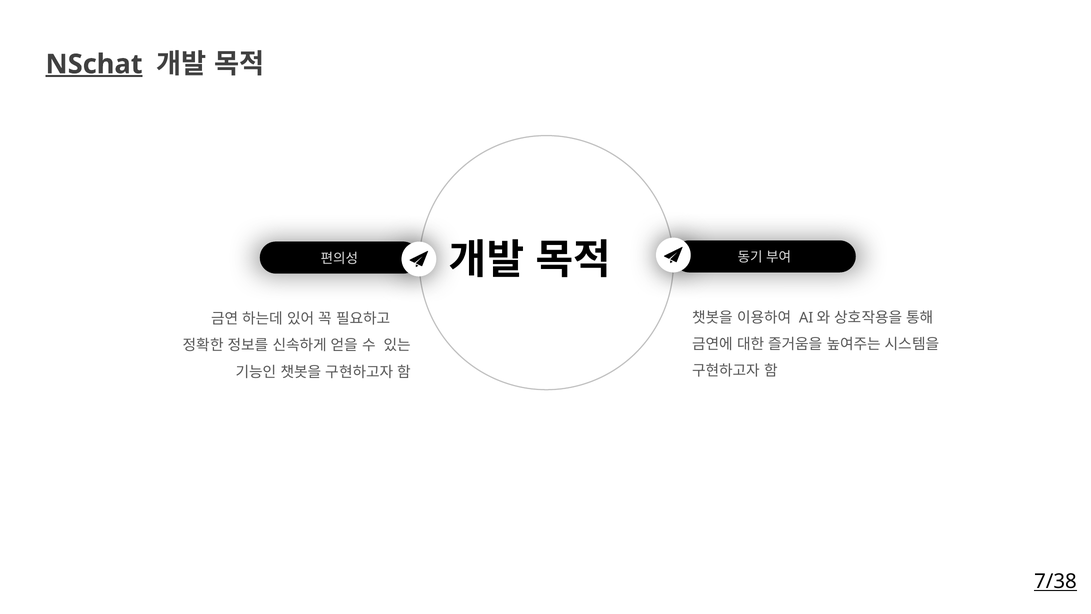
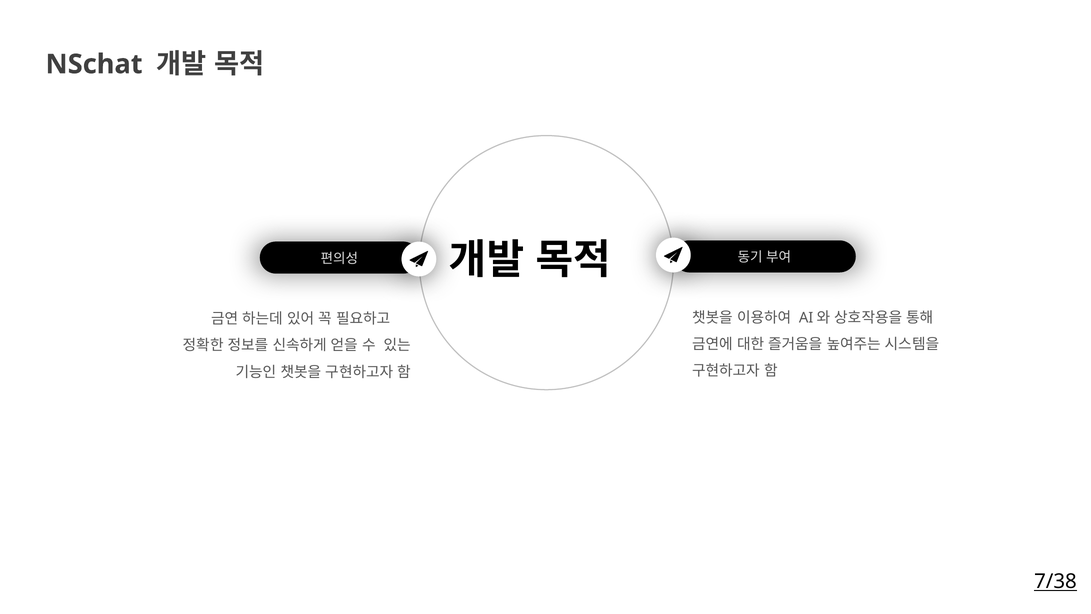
NSchat underline: present -> none (94, 64)
